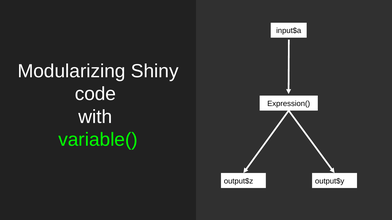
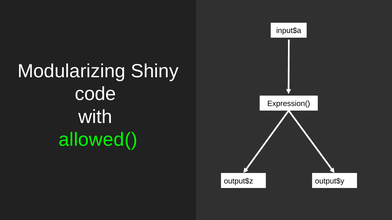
variable(: variable( -> allowed( (98, 140)
